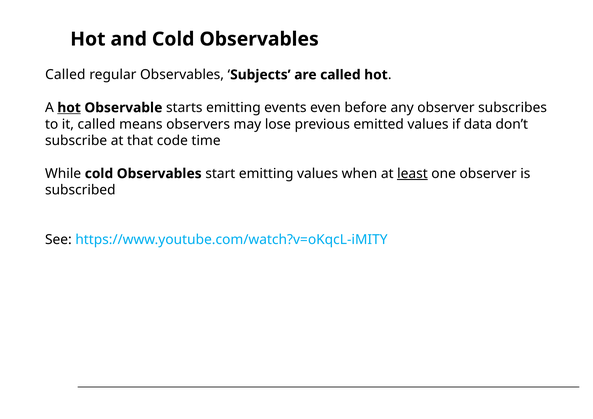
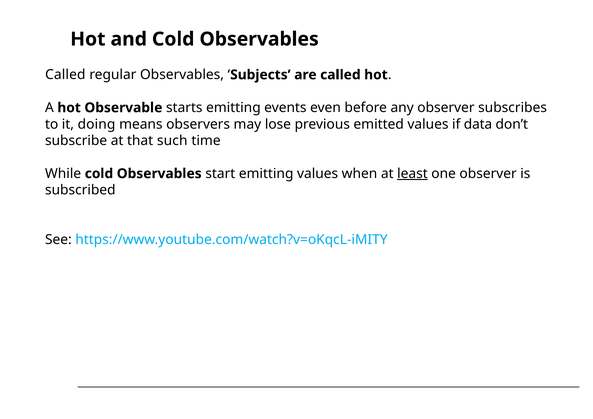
hot underline: present -> none (69, 108)
it called: called -> doing (96, 124)
code: code -> such (172, 141)
